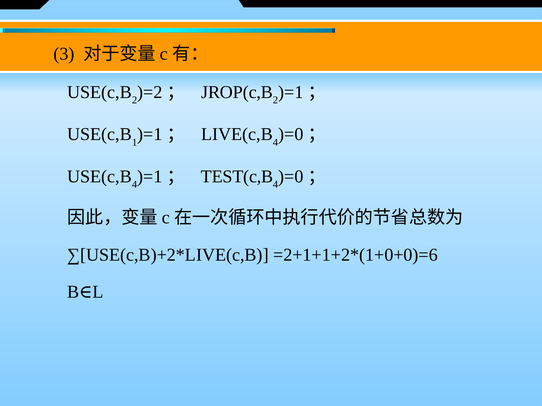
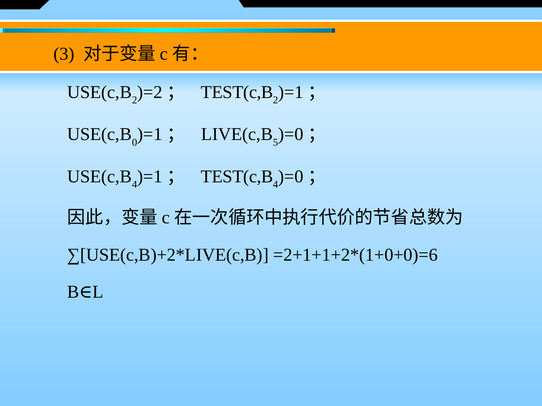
JROP(c,B: JROP(c,B -> TEST(c,B (237, 92)
1: 1 -> 0 (135, 142)
LIVE(c,B 4: 4 -> 5 (276, 142)
